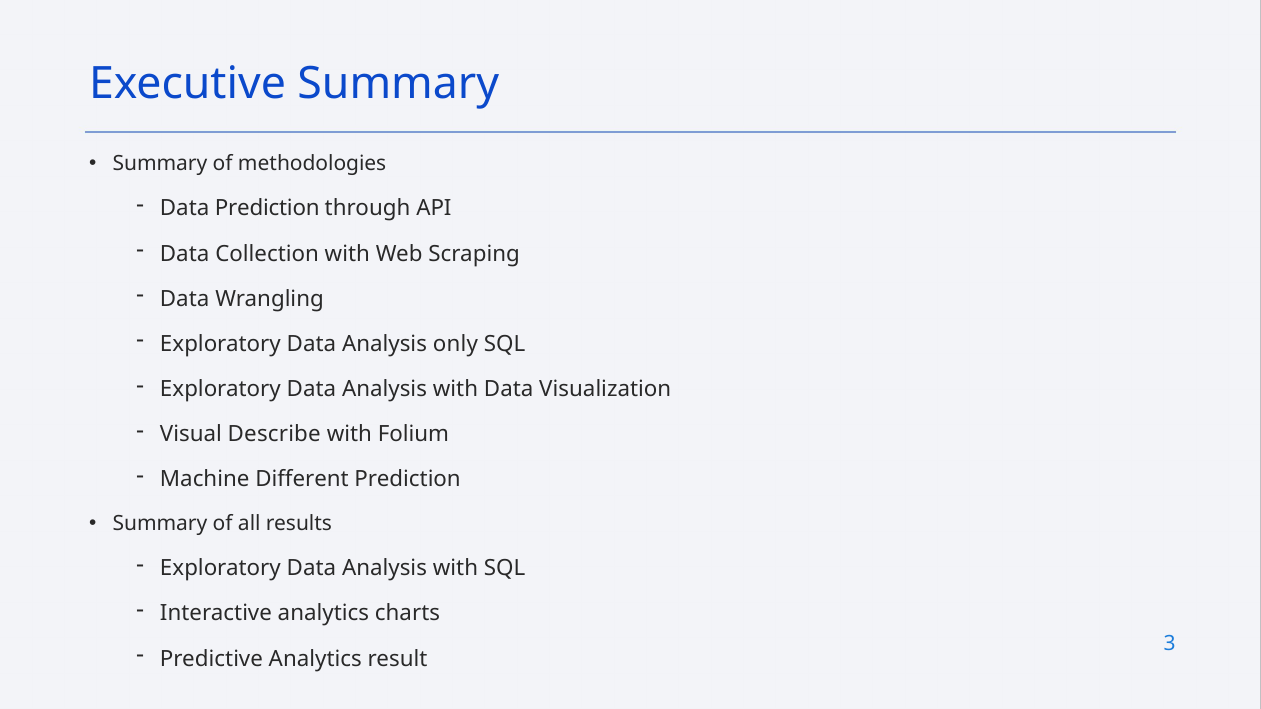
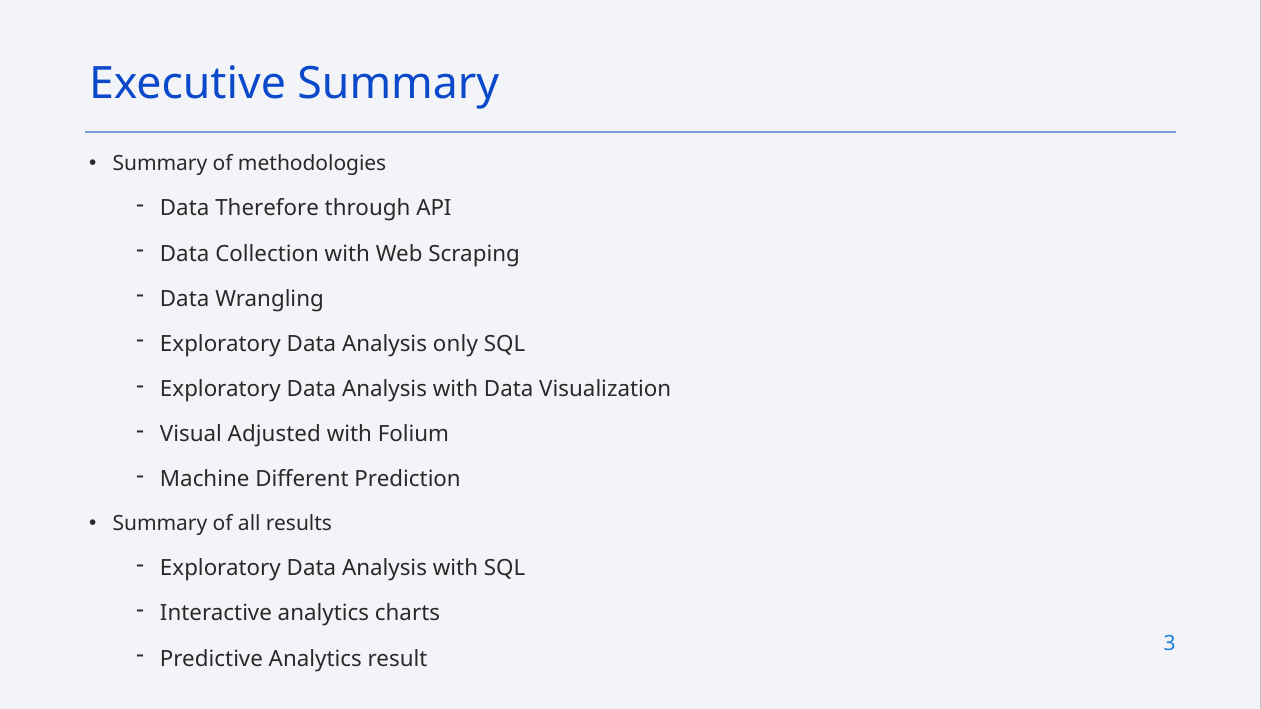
Data Prediction: Prediction -> Therefore (267, 209)
Describe: Describe -> Adjusted (274, 435)
